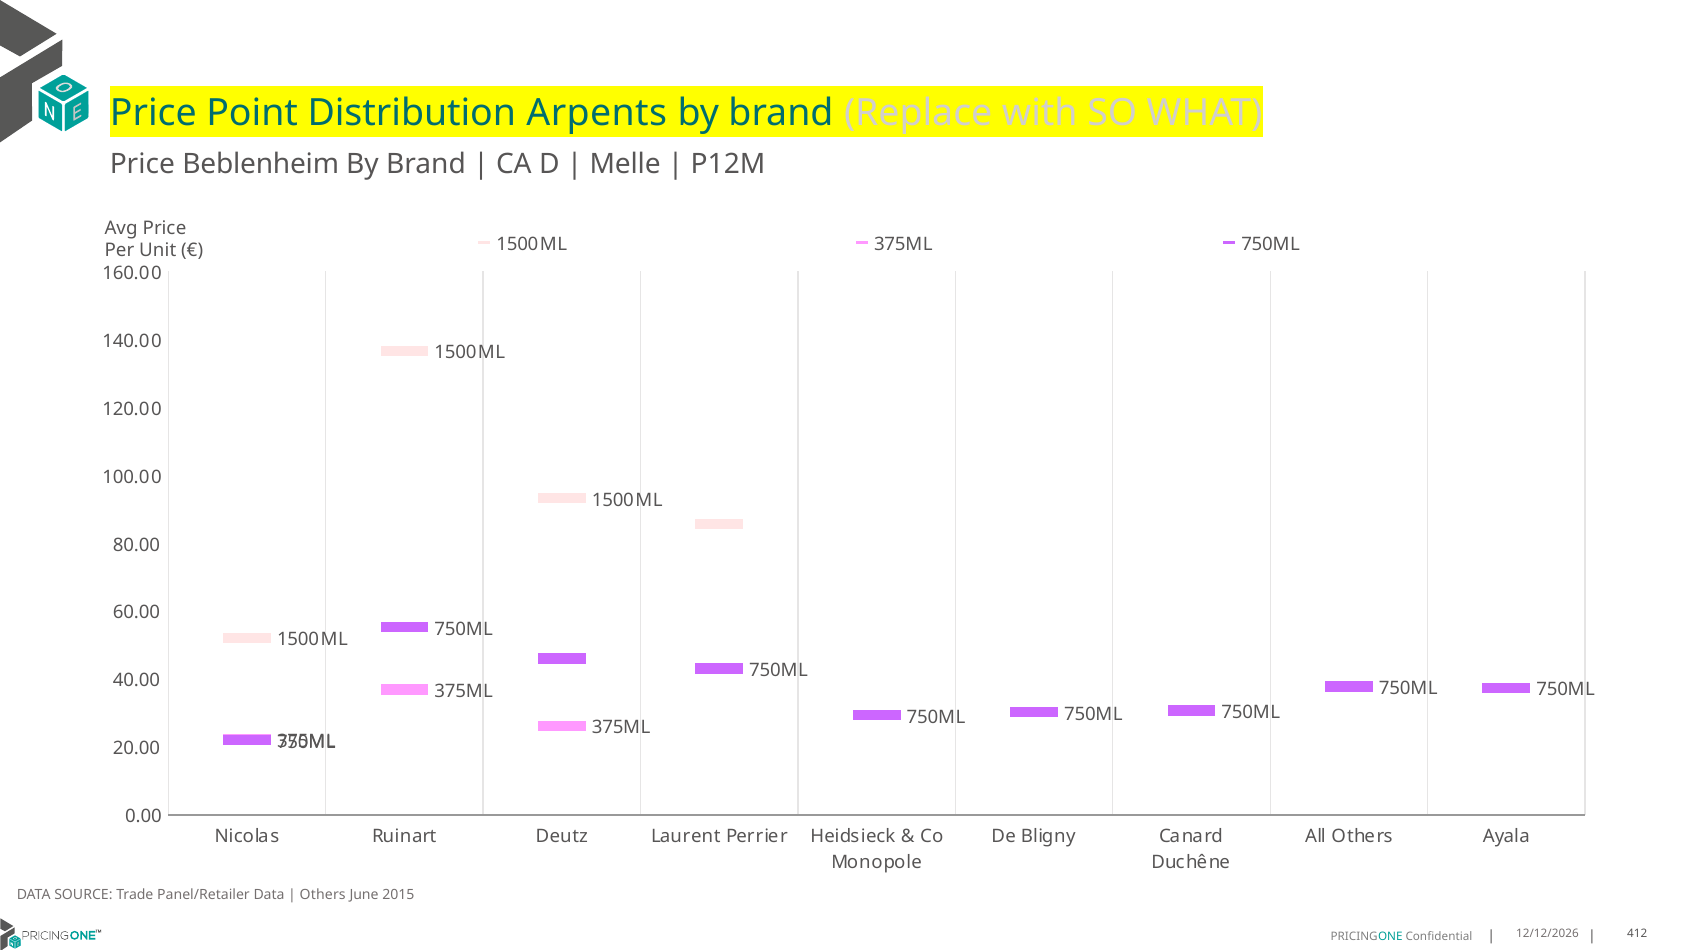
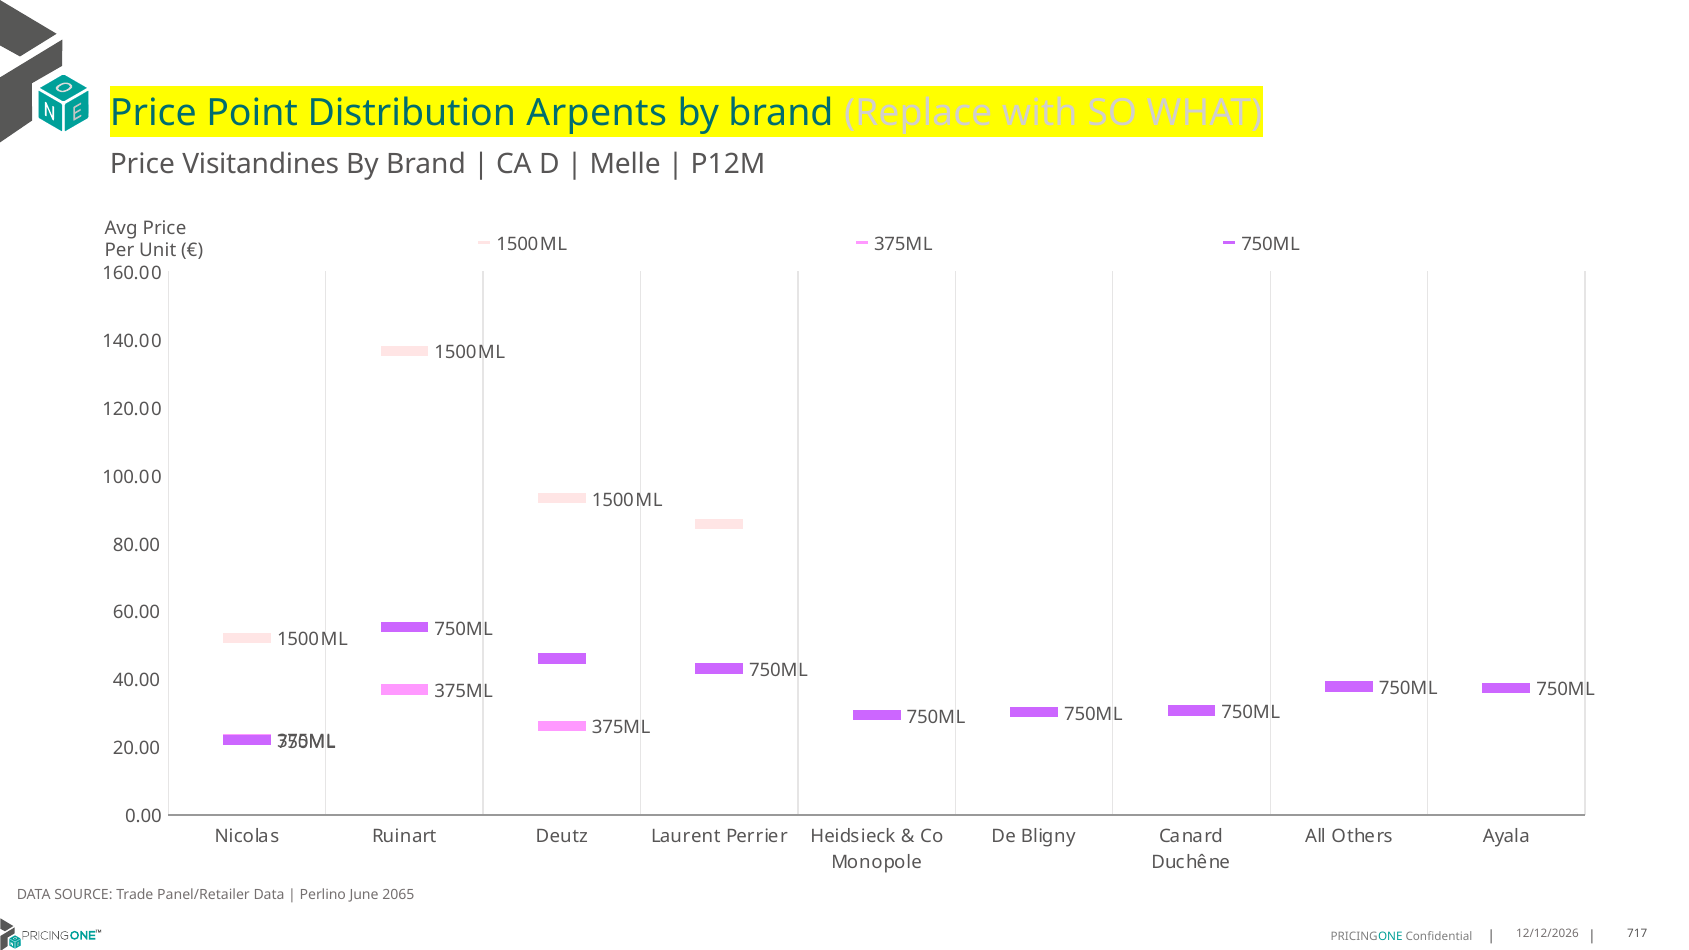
Beblenheim: Beblenheim -> Visitandines (261, 165)
Others: Others -> Perlino (323, 895)
2015: 2015 -> 2065 (398, 895)
412: 412 -> 717 (1637, 934)
